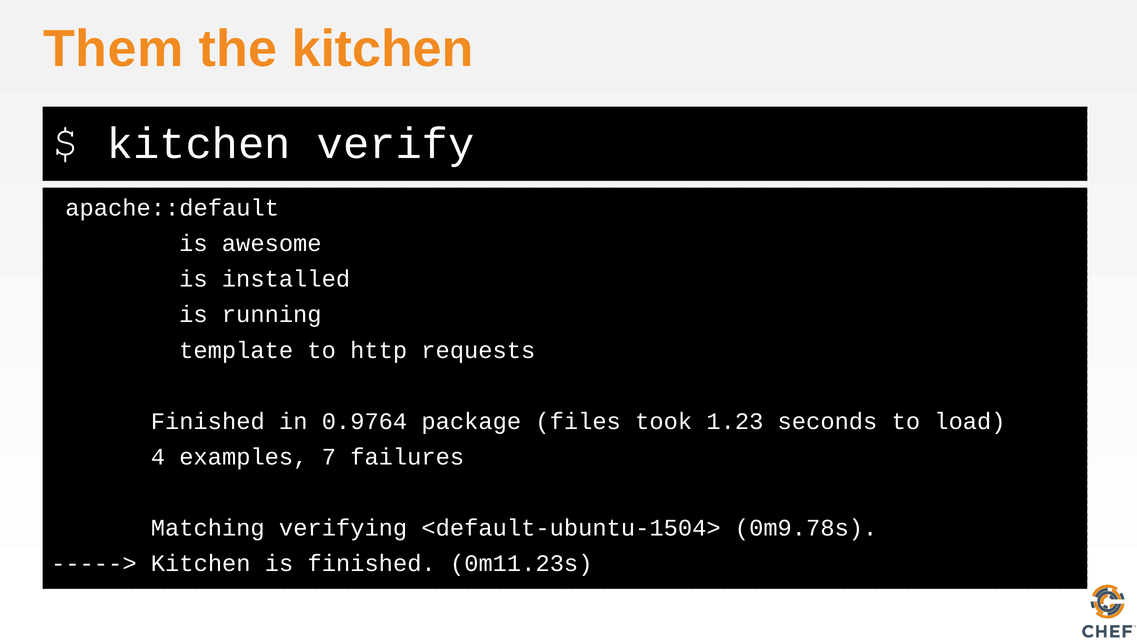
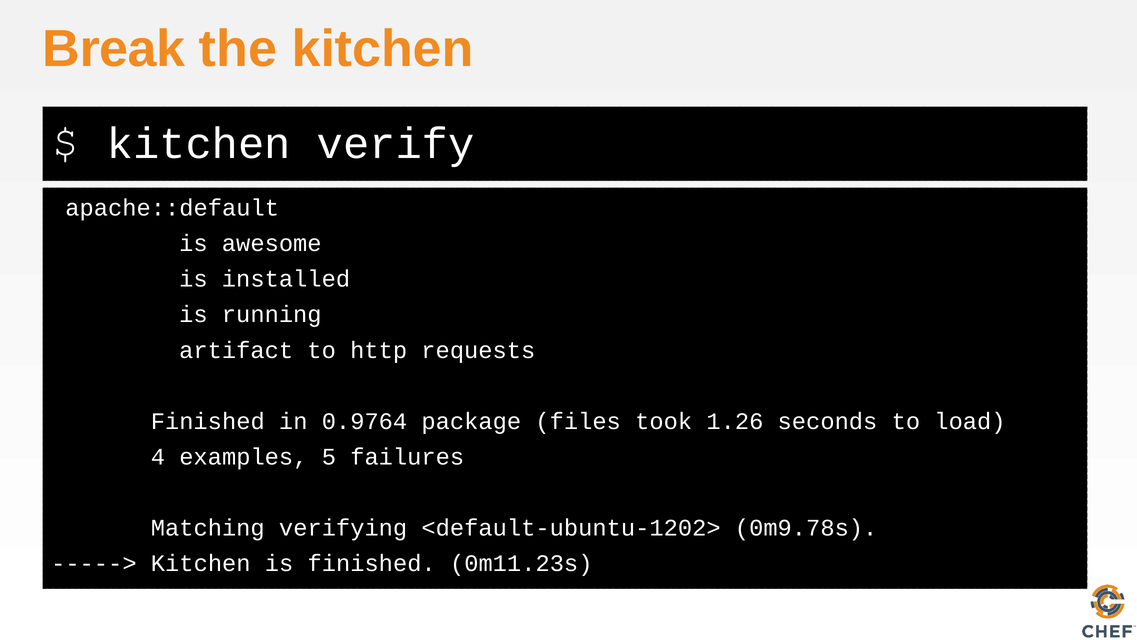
Them: Them -> Break (114, 49)
template: template -> artifact (236, 350)
1.23: 1.23 -> 1.26 (735, 421)
7: 7 -> 5 (329, 457)
<default-ubuntu-1504>: <default-ubuntu-1504> -> <default-ubuntu-1202> (571, 528)
